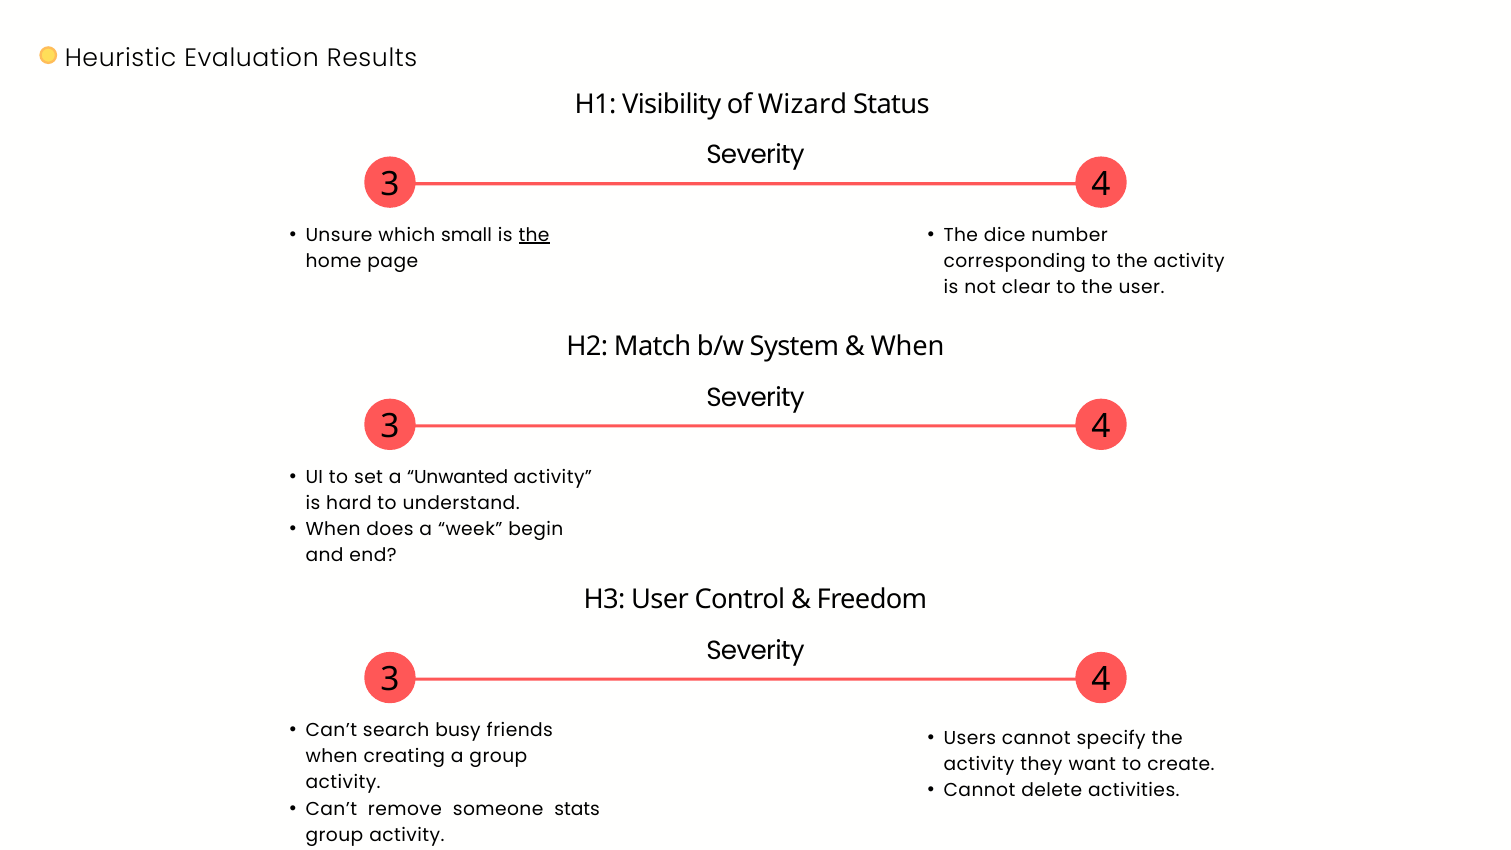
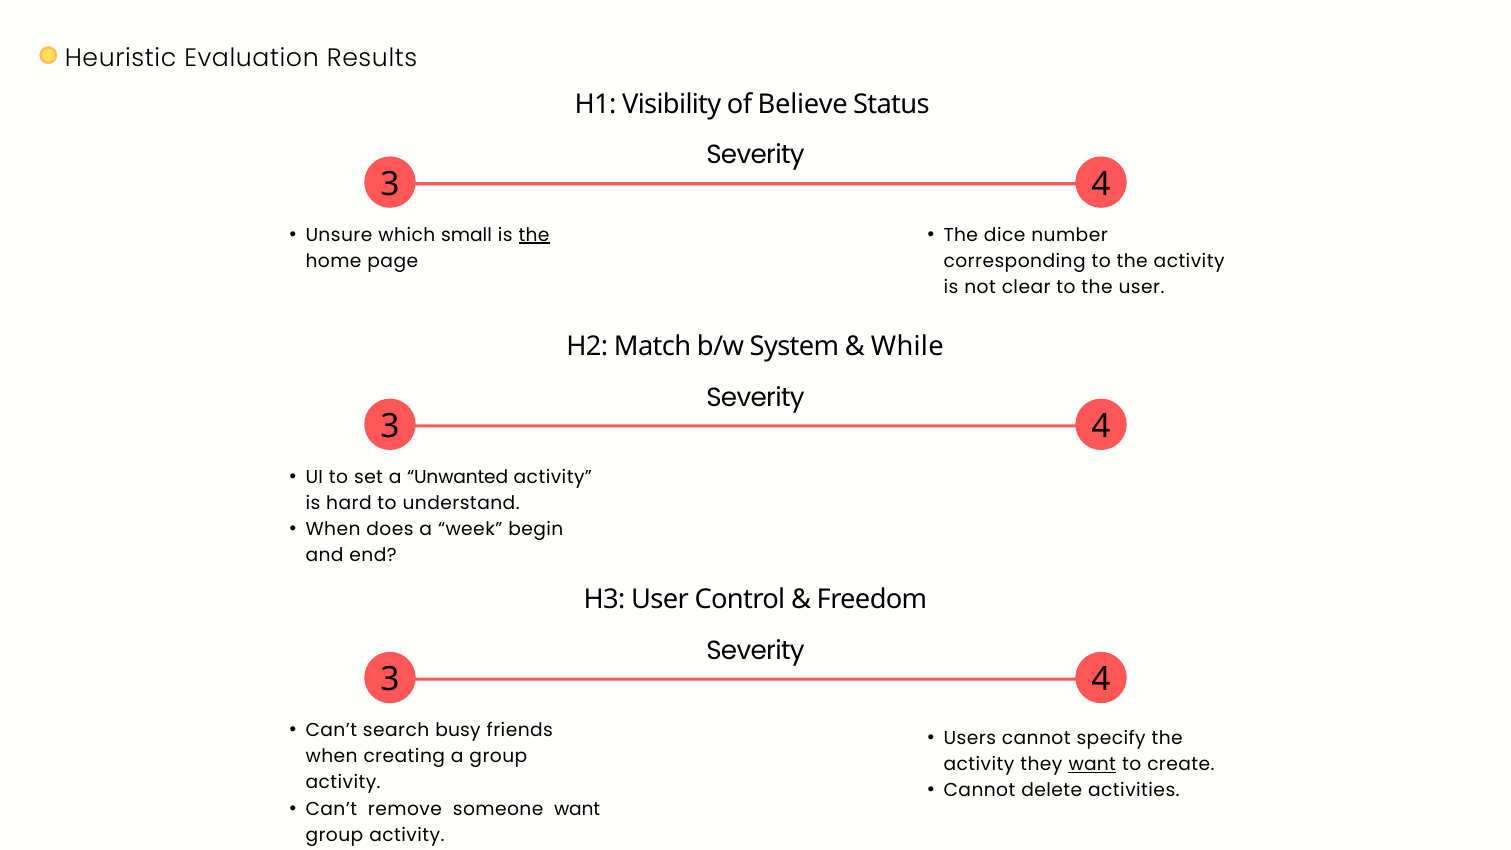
Wizard: Wizard -> Believe (803, 104)
When: When -> While (907, 346)
want underline: none -> present (1092, 764)
someone stats: stats -> want (577, 809)
